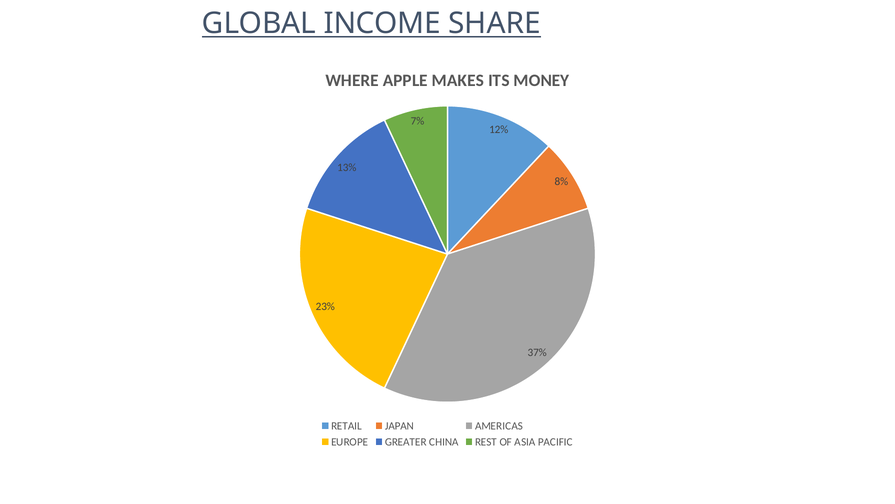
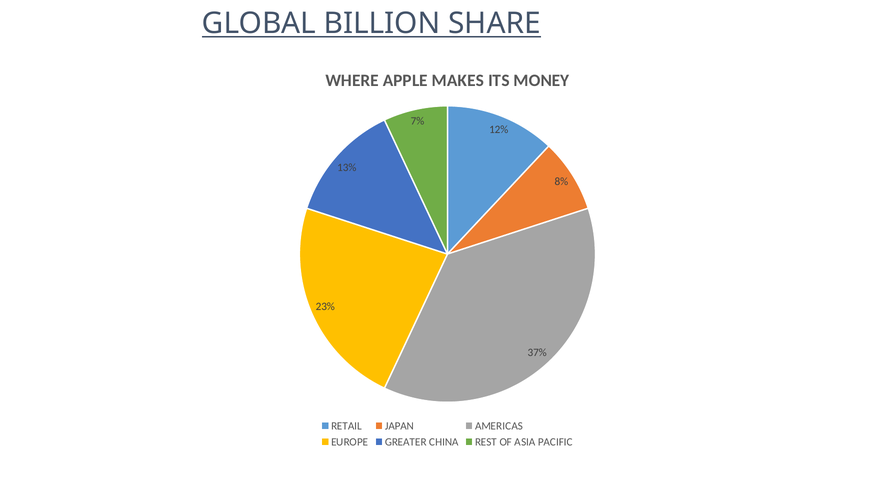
INCOME: INCOME -> BILLION (382, 23)
